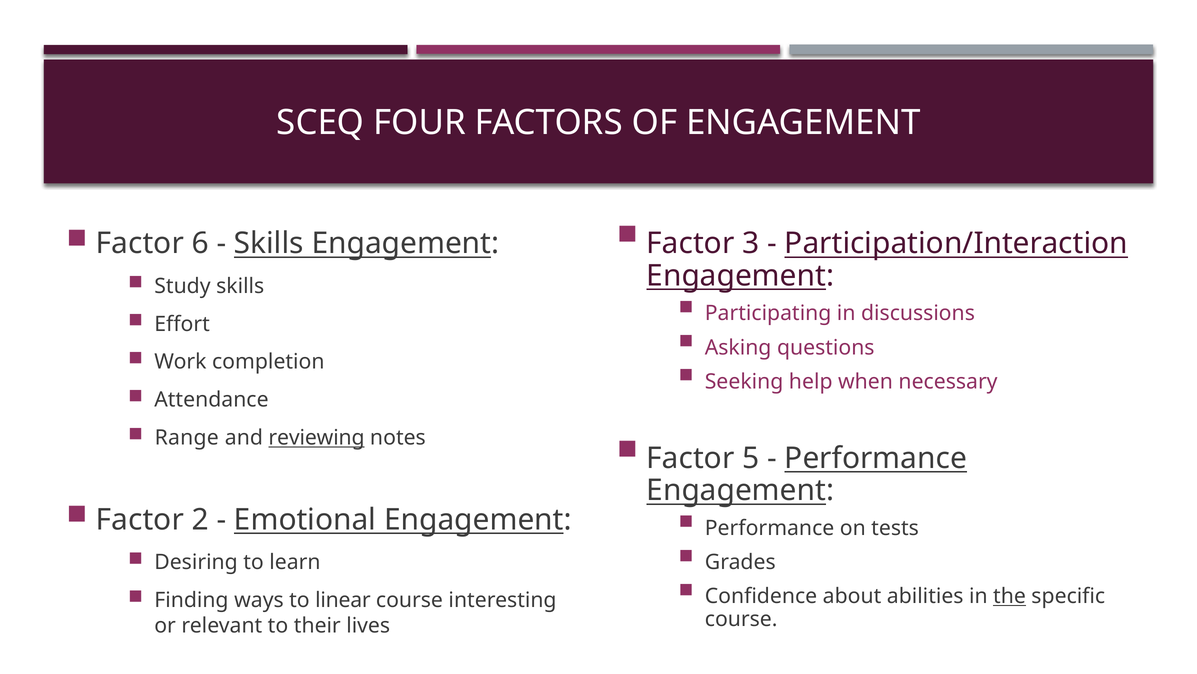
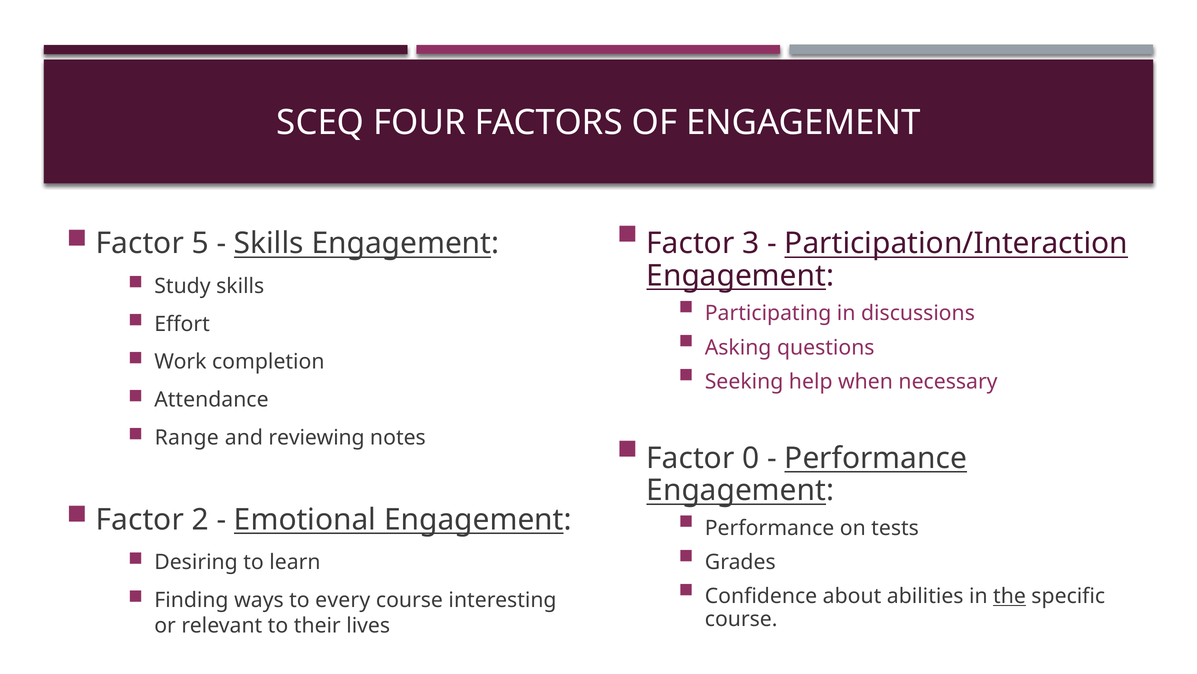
6: 6 -> 5 (200, 243)
reviewing underline: present -> none (317, 437)
5: 5 -> 0 (751, 458)
linear: linear -> every (343, 600)
